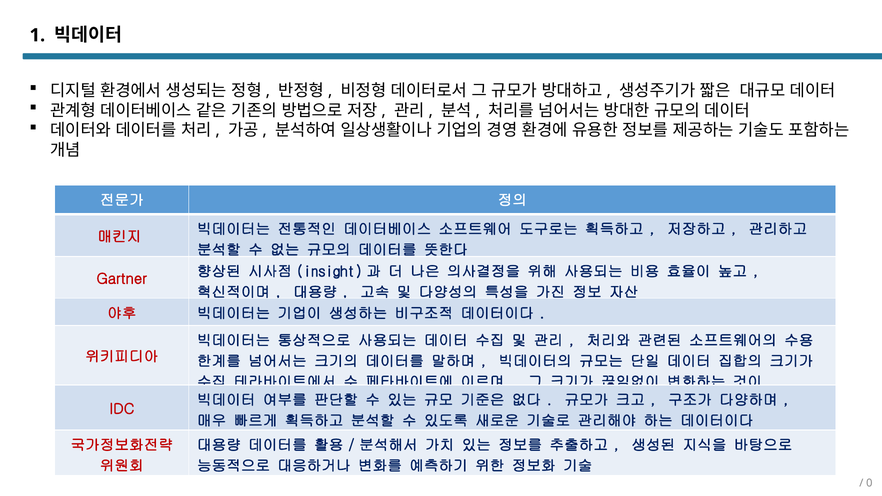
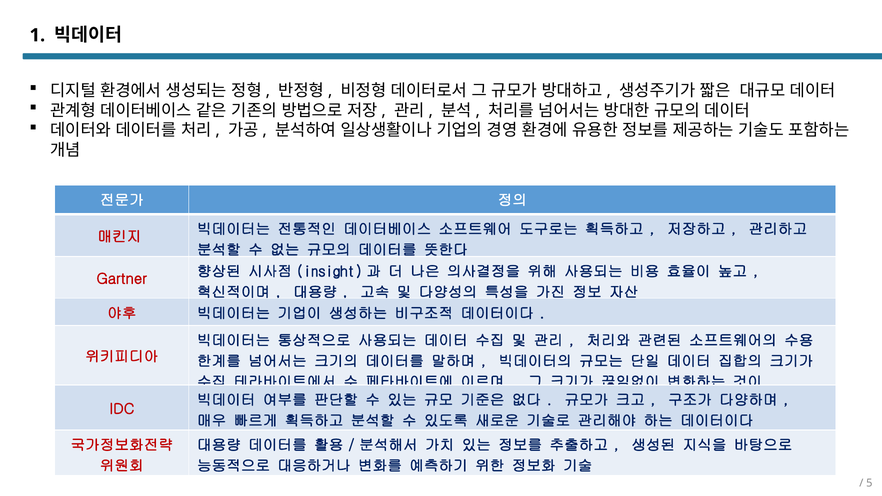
0: 0 -> 5 (869, 483)
